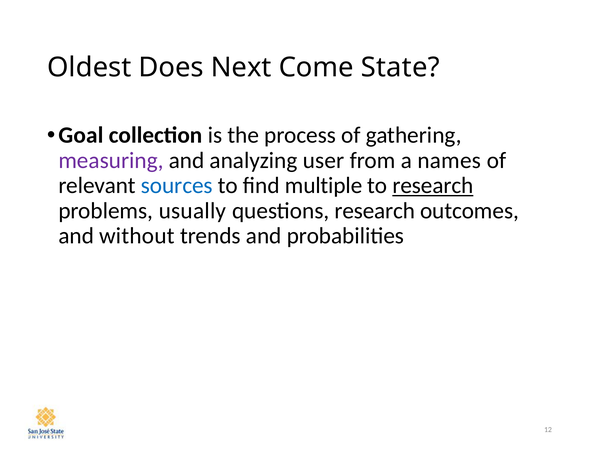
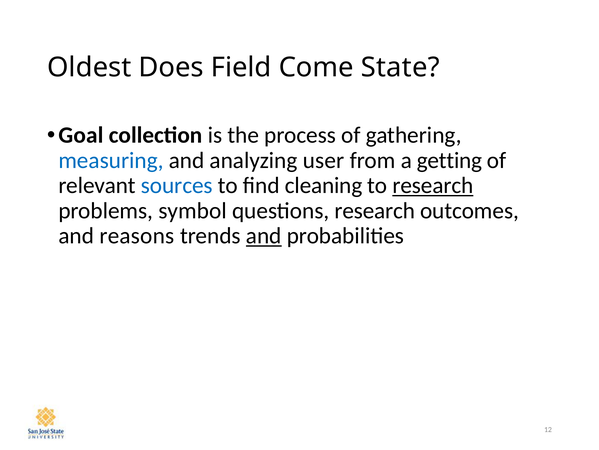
Next: Next -> Field (241, 67)
measuring colour: purple -> blue (111, 160)
names: names -> getting (449, 160)
multiple: multiple -> cleaning (324, 185)
usually: usually -> symbol (193, 210)
without: without -> reasons (137, 235)
and underline: none -> present (264, 235)
